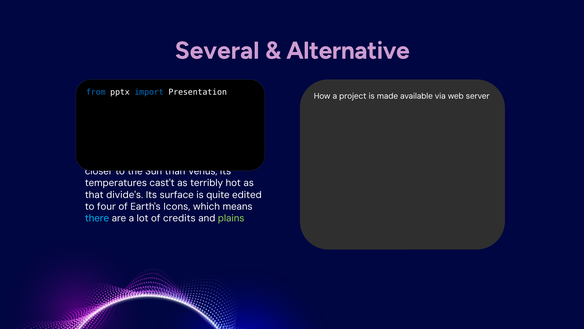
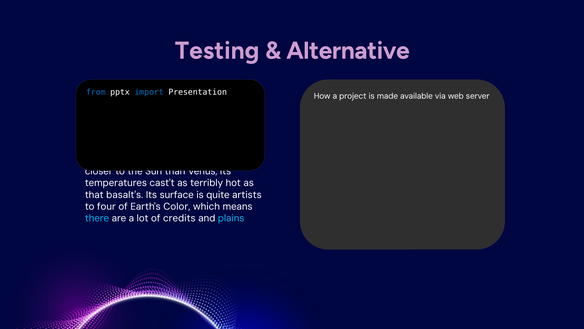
Several: Several -> Testing (217, 51)
divide's: divide's -> basalt's (125, 194)
quite edited: edited -> artists (247, 194)
Icons: Icons -> Color (177, 206)
plains colour: light green -> light blue (231, 218)
